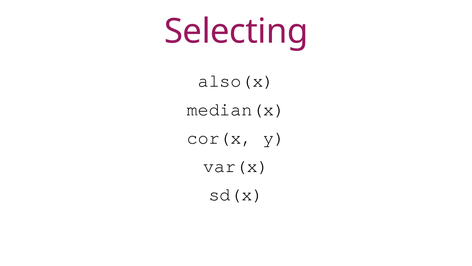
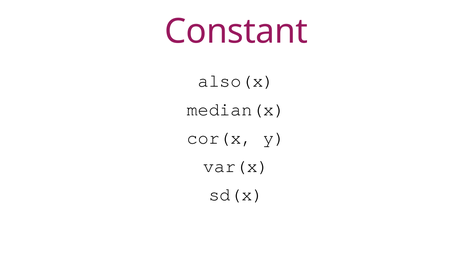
Selecting: Selecting -> Constant (236, 31)
